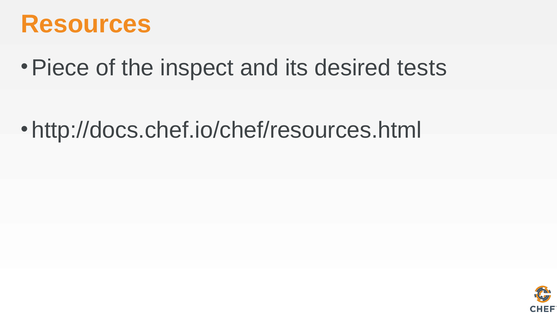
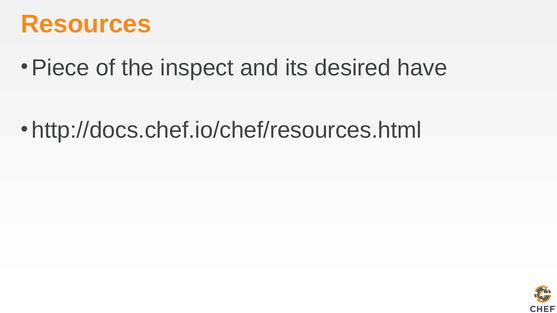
tests: tests -> have (422, 68)
